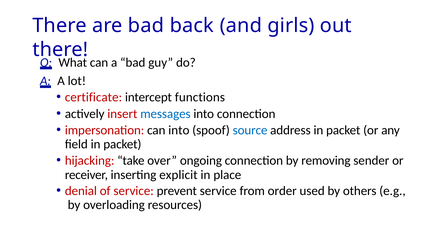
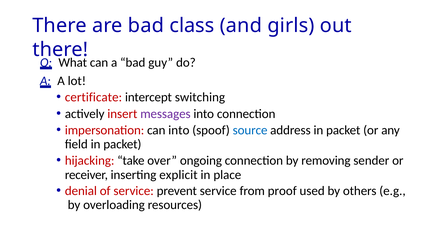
back: back -> class (192, 26)
functions: functions -> switching (200, 97)
messages colour: blue -> purple (165, 114)
order: order -> proof (282, 191)
